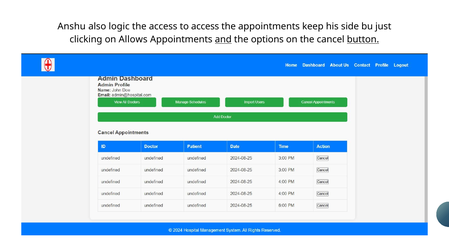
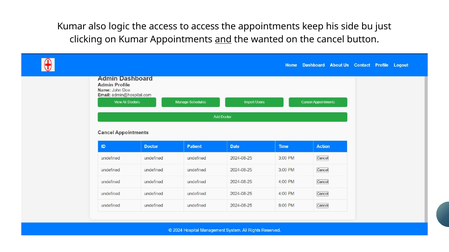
Anshu: Anshu -> Kumar (72, 26)
on Allows: Allows -> Kumar (133, 40)
options: options -> wanted (267, 40)
button underline: present -> none (363, 40)
